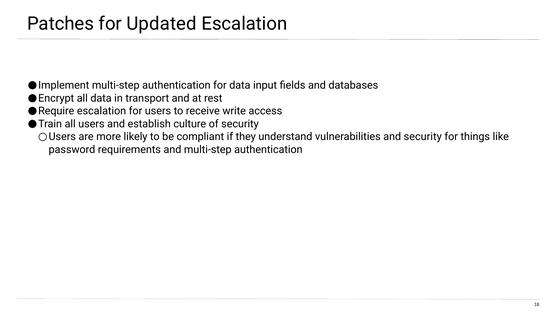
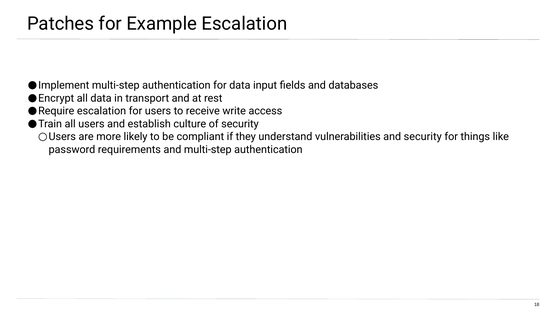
Updated: Updated -> Example (162, 24)
